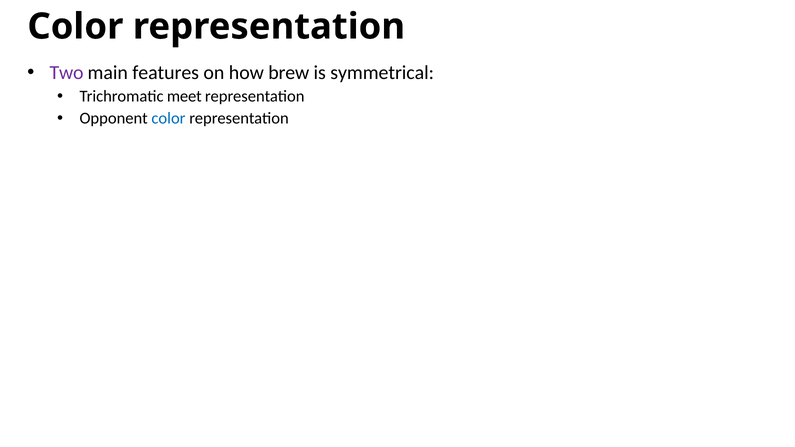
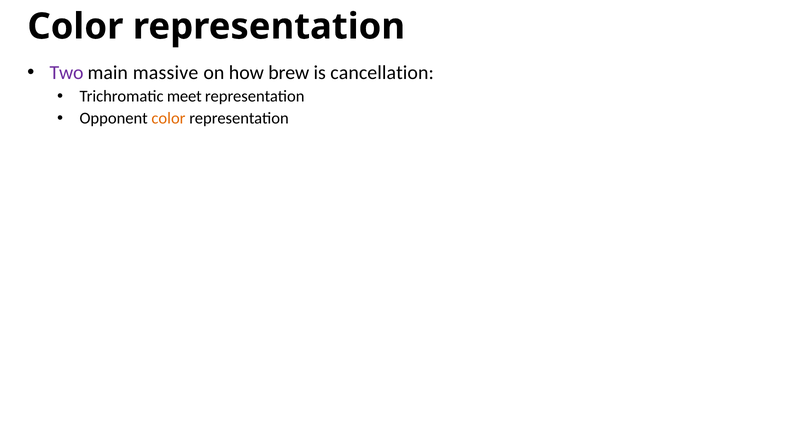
features: features -> massive (166, 73)
symmetrical: symmetrical -> cancellation (382, 73)
color colour: blue -> orange (168, 118)
